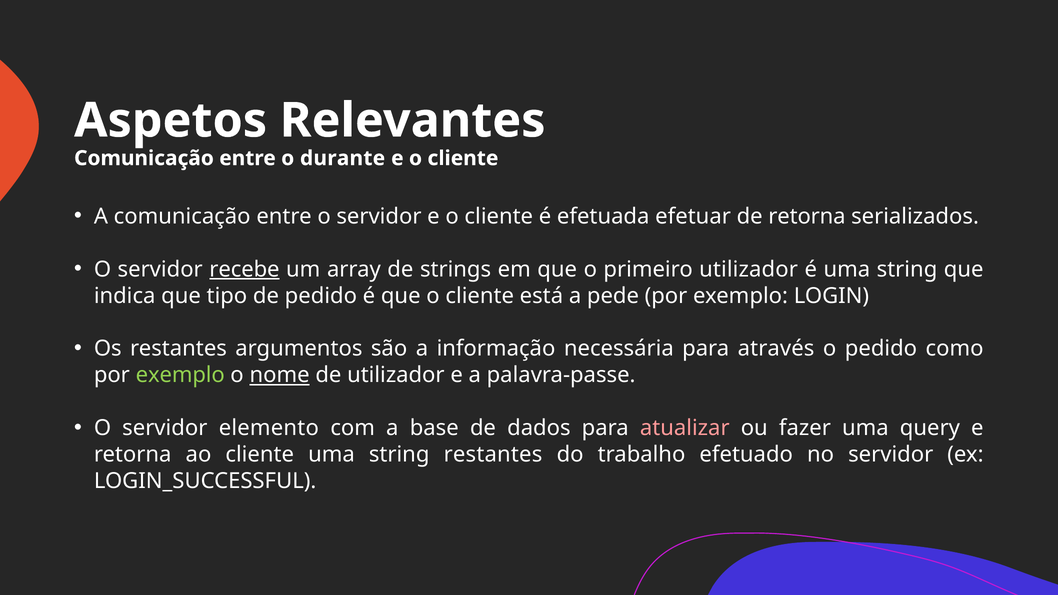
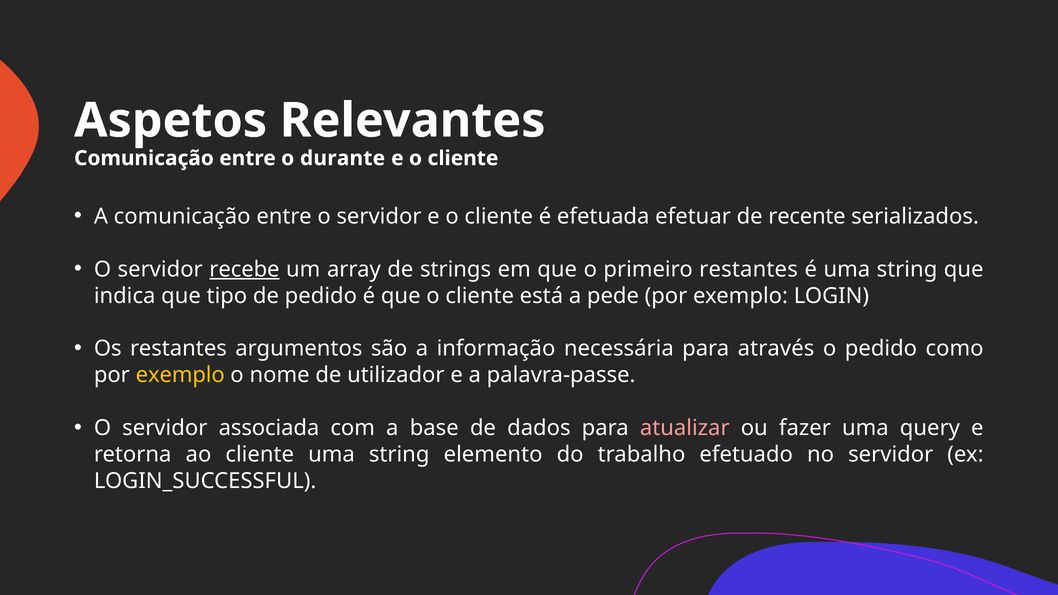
de retorna: retorna -> recente (807, 216)
primeiro utilizador: utilizador -> restantes (749, 269)
exemplo colour: light green -> yellow (180, 375)
nome underline: present -> none (280, 375)
elemento: elemento -> associada (269, 428)
string restantes: restantes -> elemento (493, 455)
